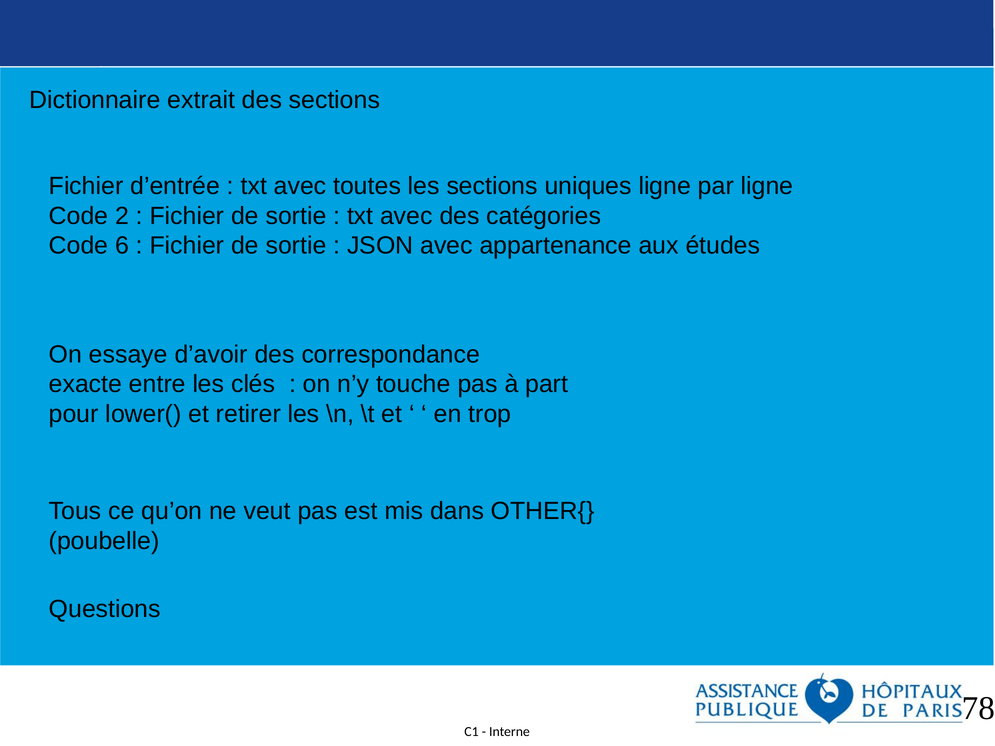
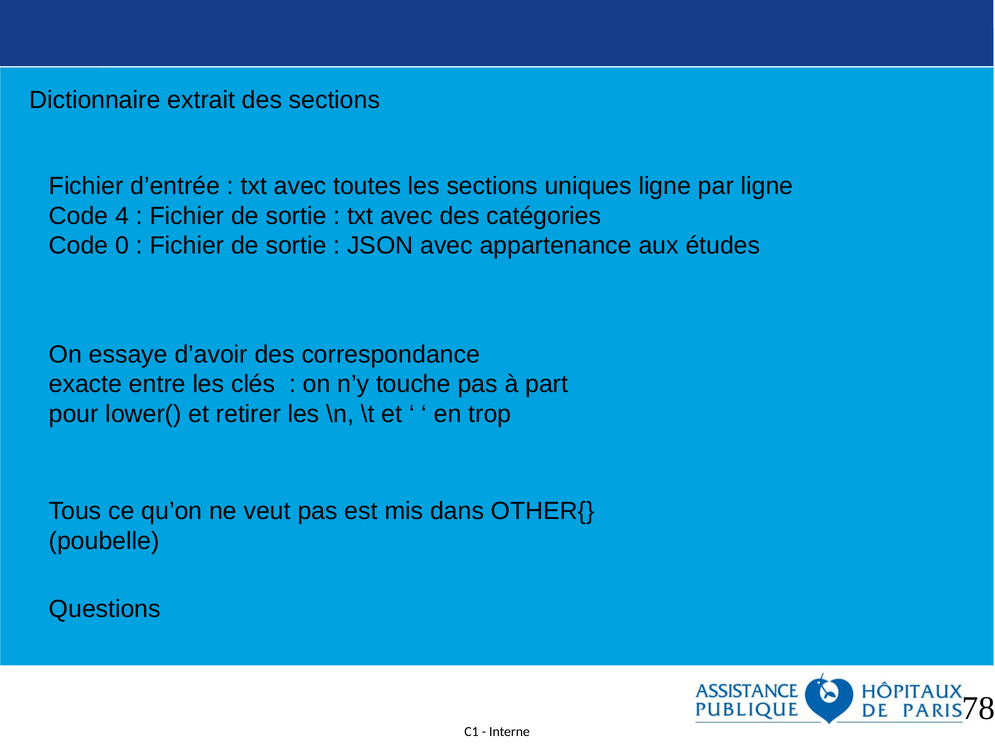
2: 2 -> 4 (122, 216)
6: 6 -> 0 (122, 246)
